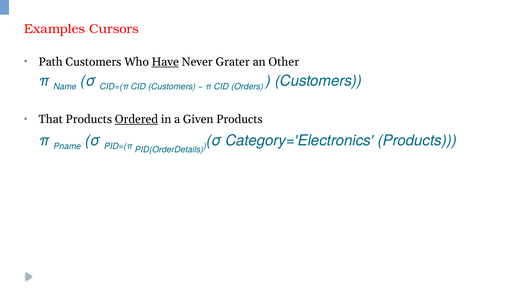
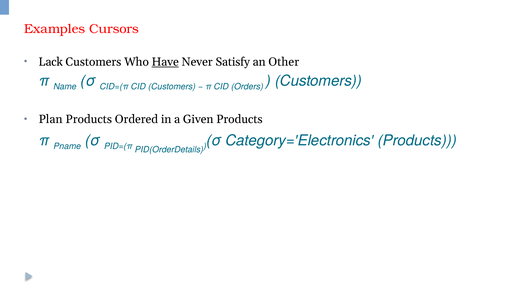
Path: Path -> Lack (51, 62)
Grater: Grater -> Satisfy (233, 62)
That: That -> Plan (51, 119)
Ordered underline: present -> none (136, 119)
